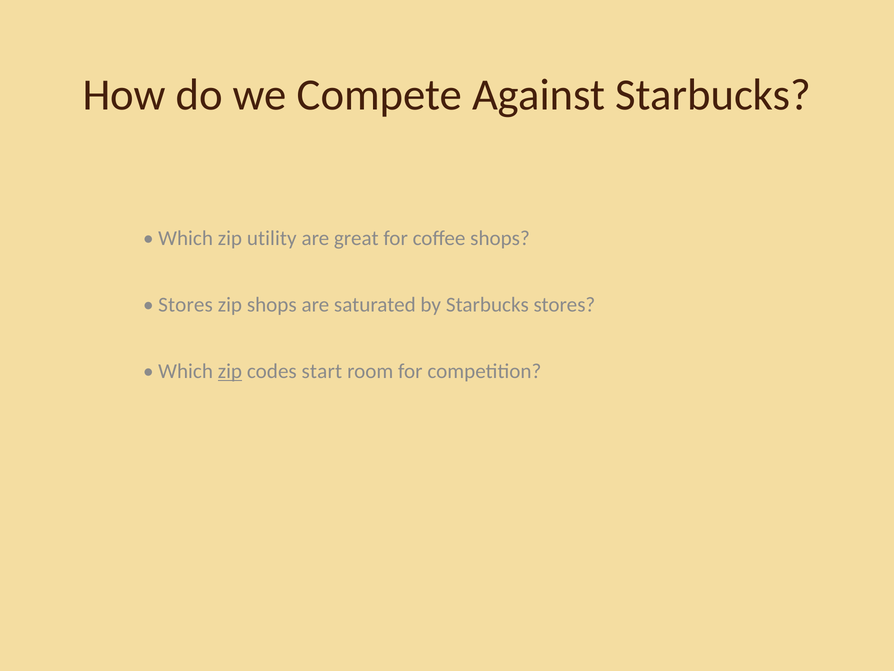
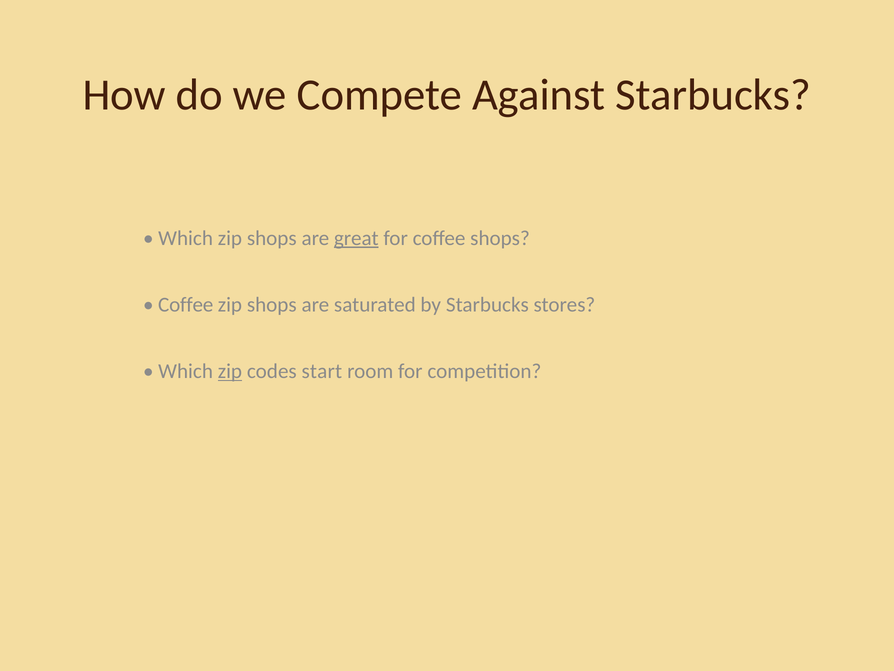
Which zip utility: utility -> shops (272, 238)
great underline: none -> present (356, 238)
Stores: Stores -> Coffee (186, 305)
